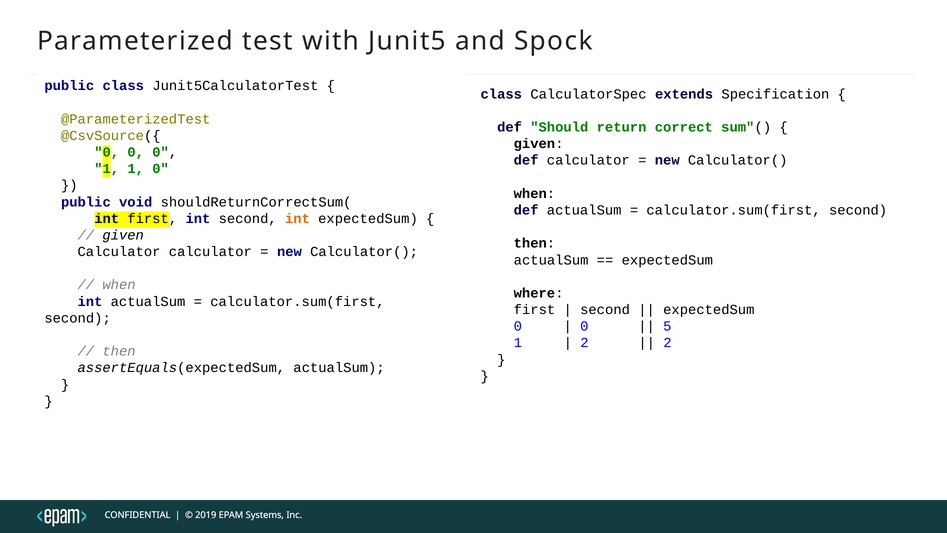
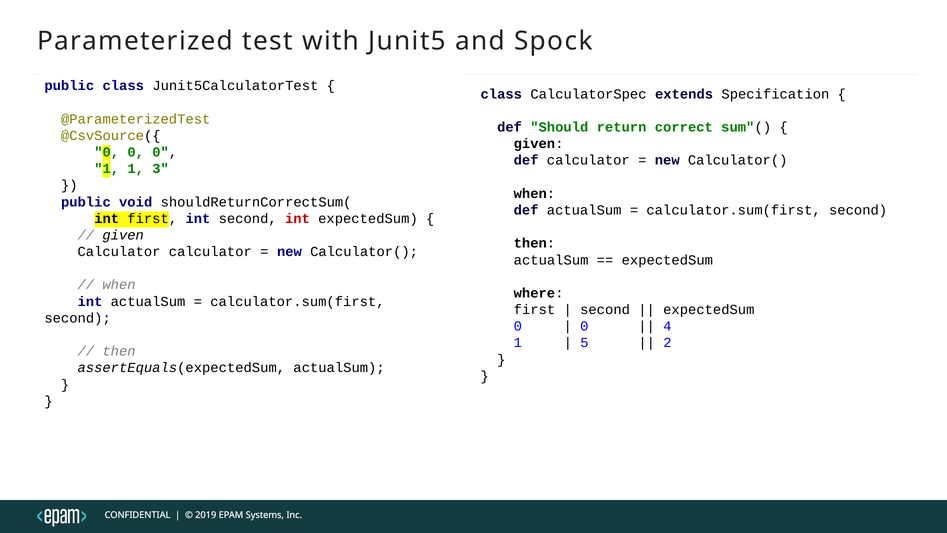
1 0: 0 -> 3 (161, 169)
int colour: orange -> red (298, 218)
5: 5 -> 4 (667, 326)
2: 2 -> 5 (584, 343)
